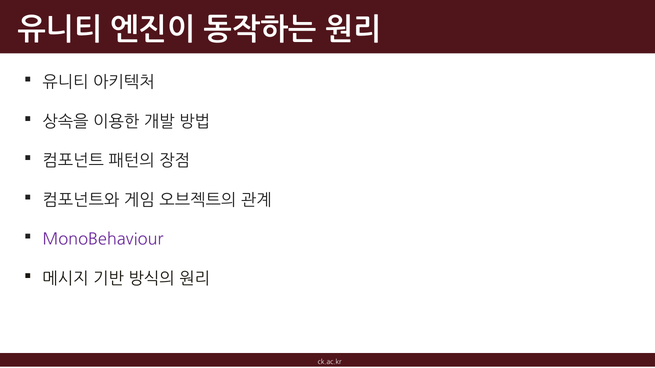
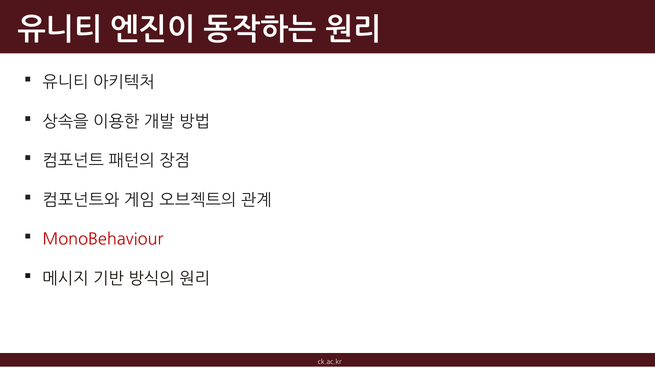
MonoBehaviour colour: purple -> red (103, 240)
